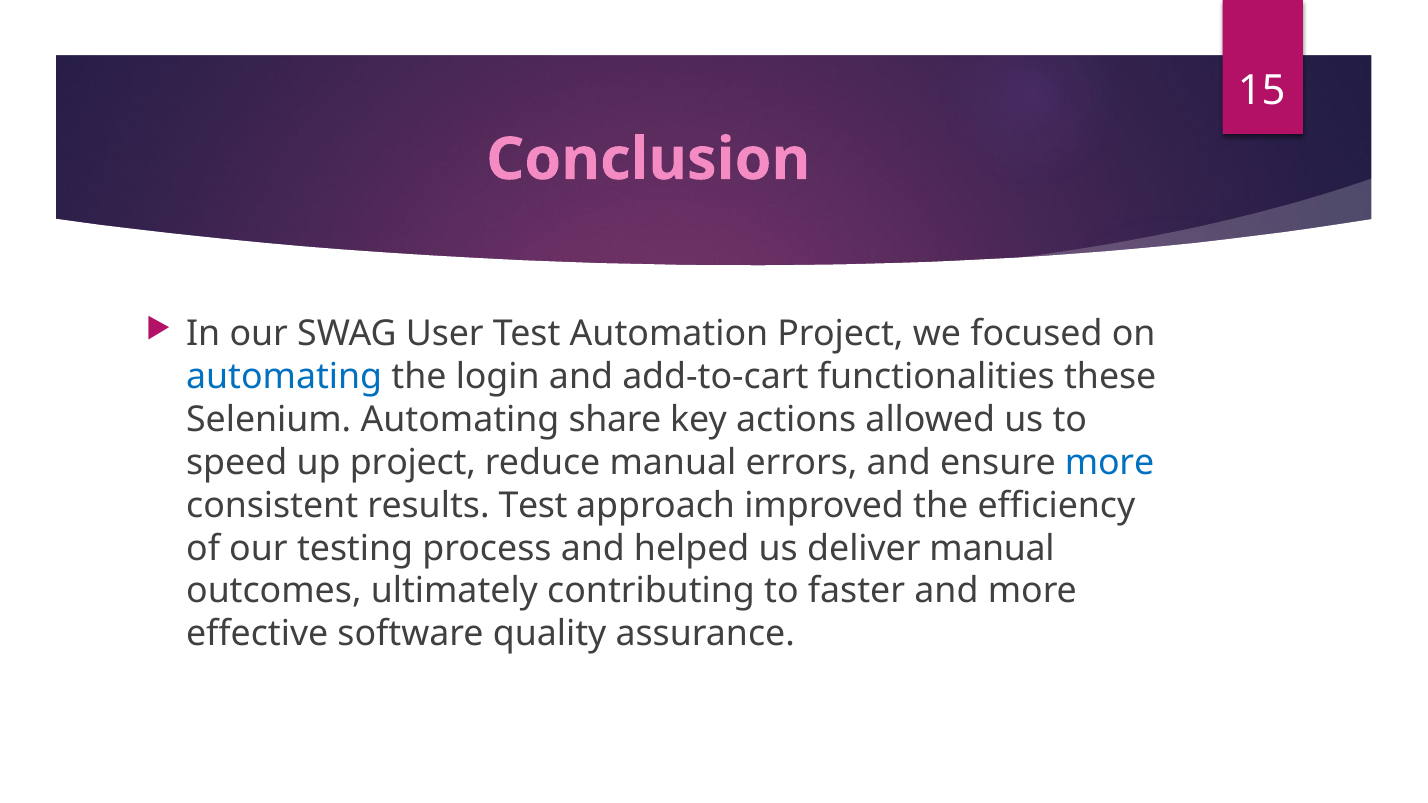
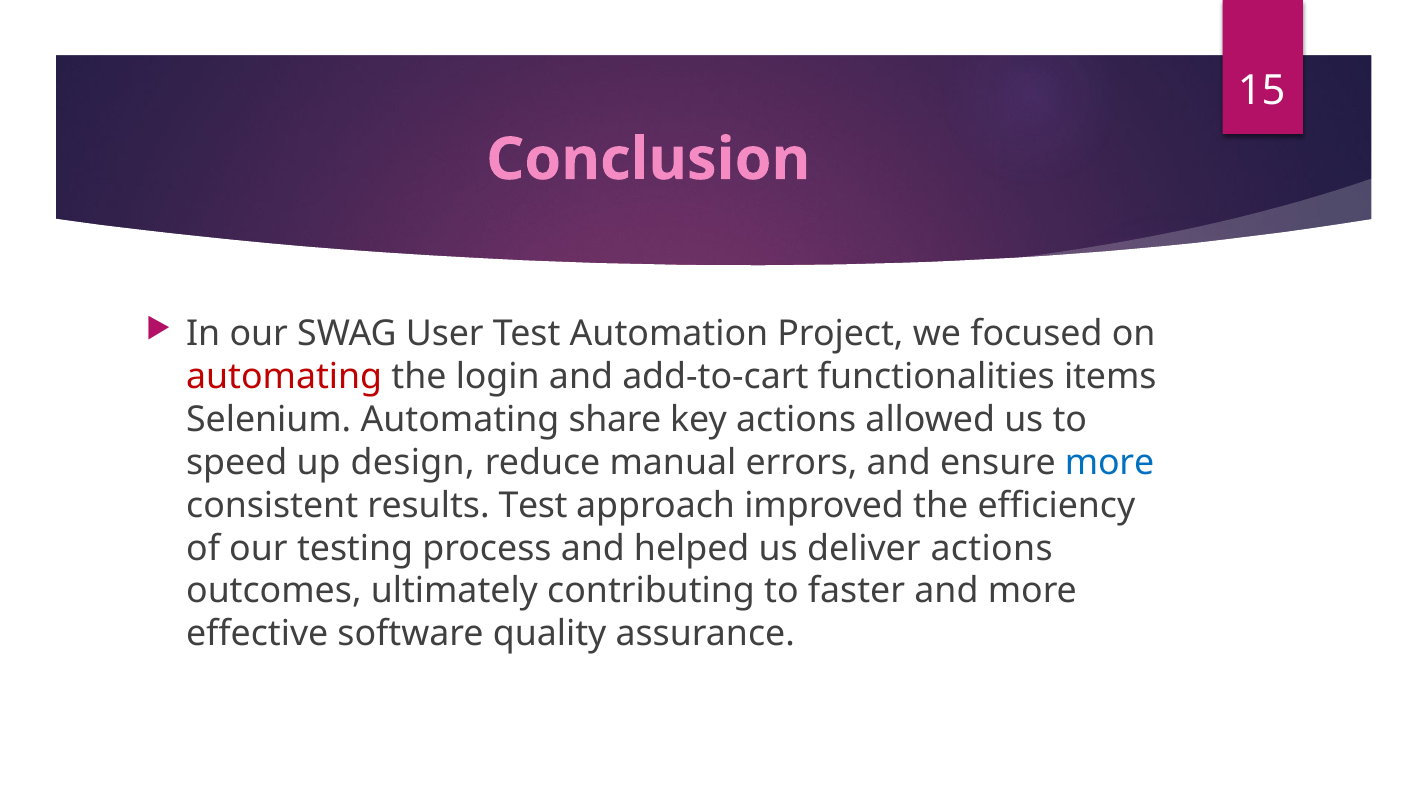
automating colour: blue -> red (284, 377)
these: these -> items (1110, 377)
up project: project -> design (413, 463)
deliver manual: manual -> actions (992, 548)
